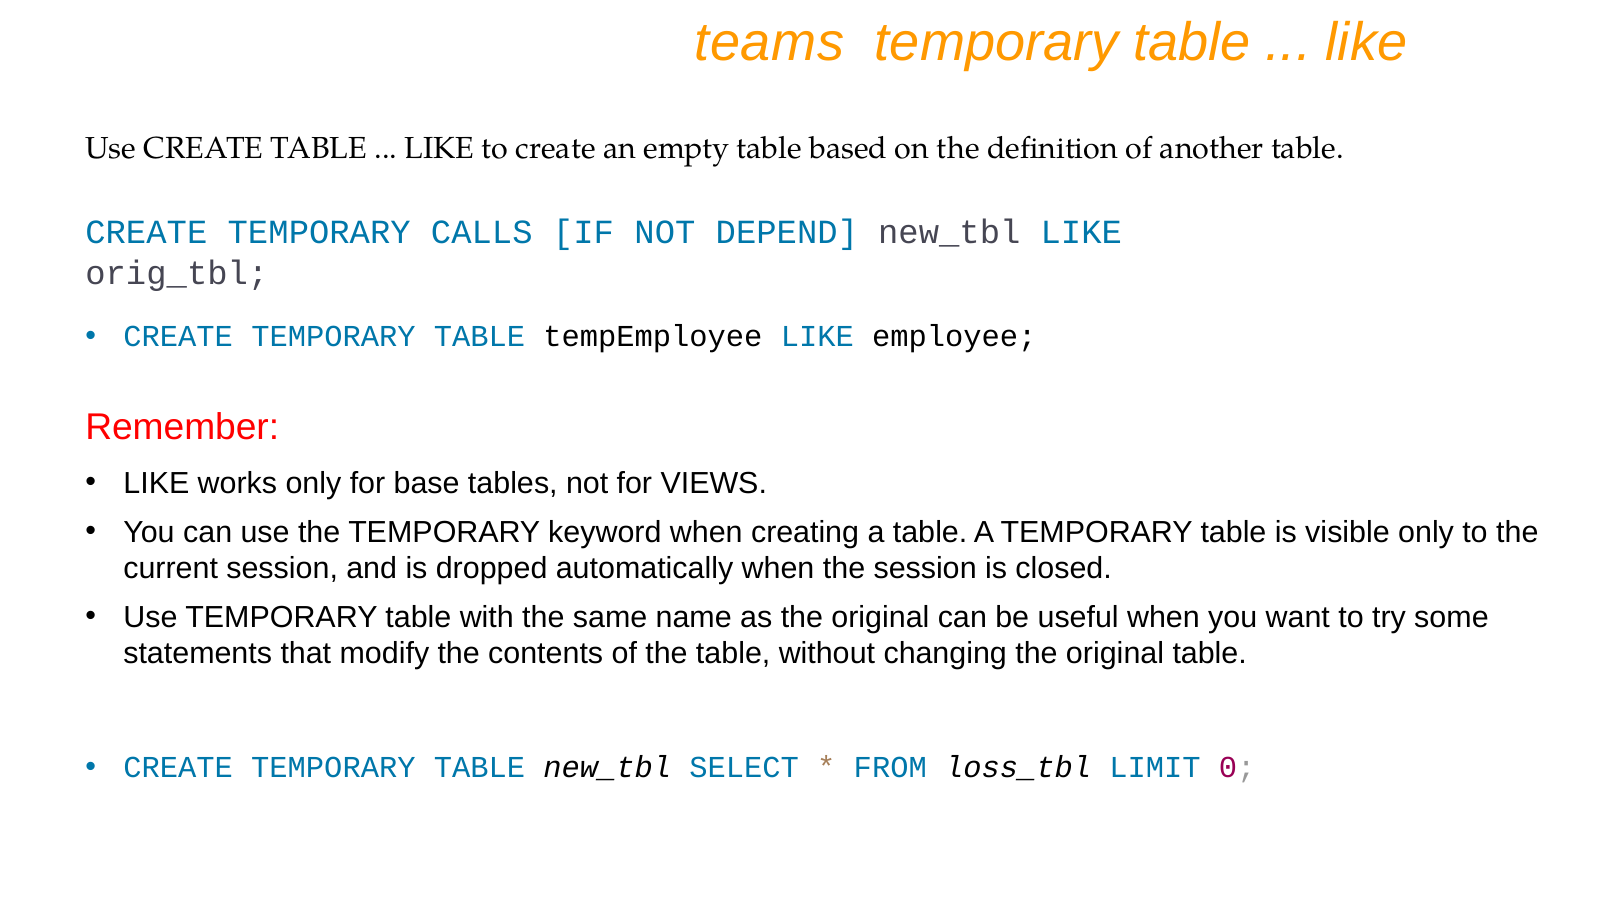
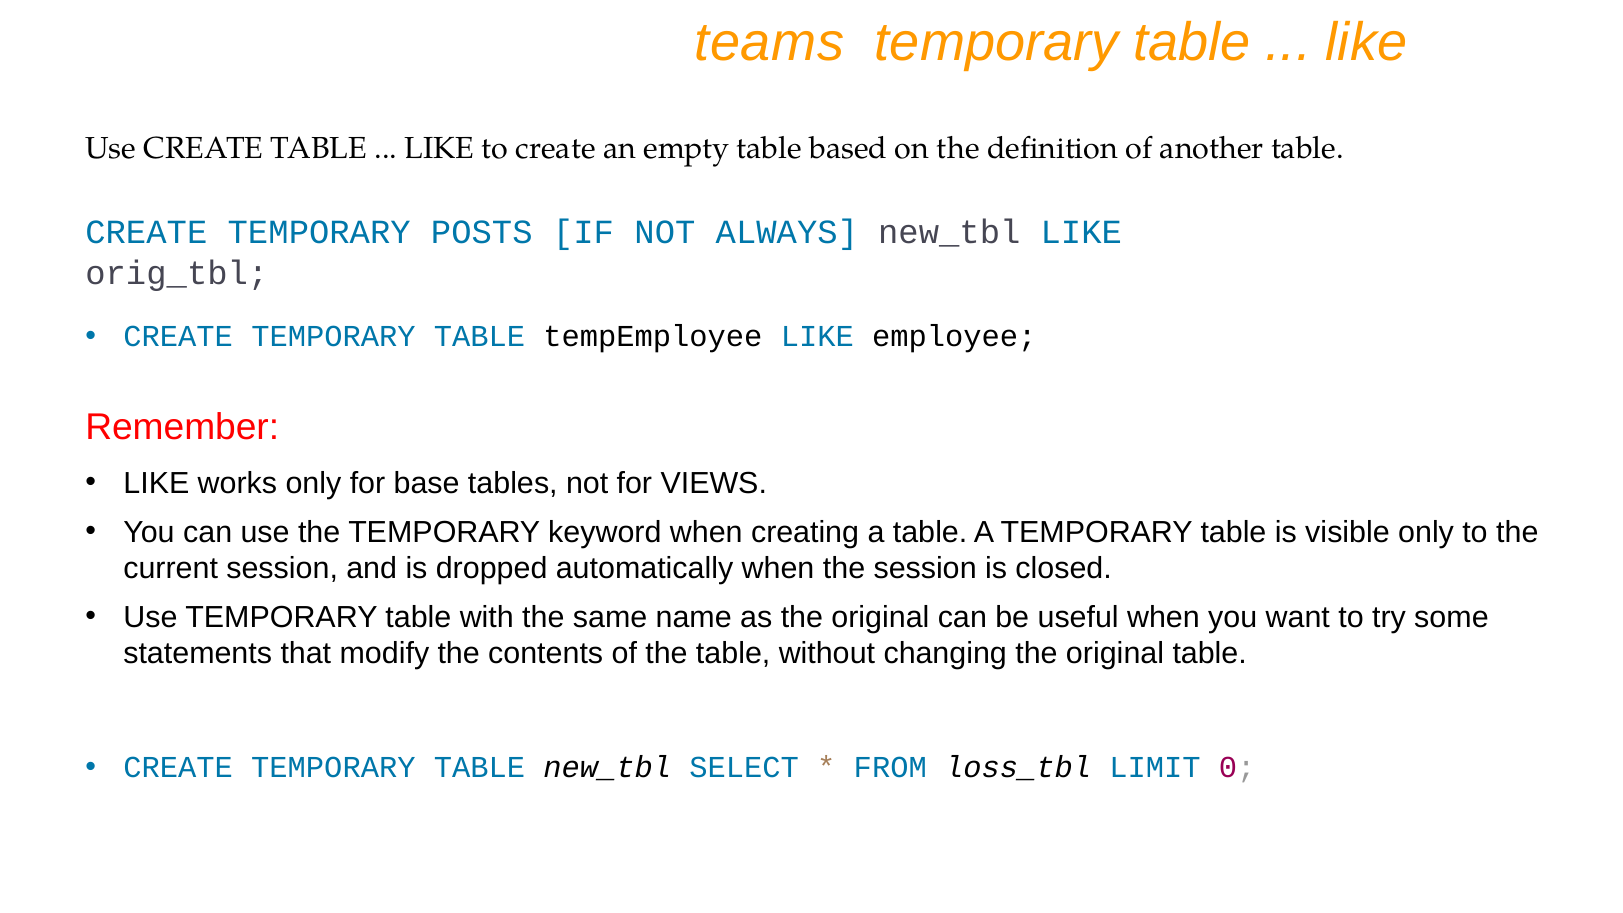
CALLS: CALLS -> POSTS (482, 232)
DEPEND: DEPEND -> ALWAYS (787, 232)
